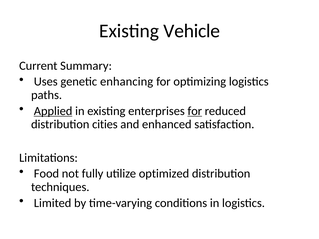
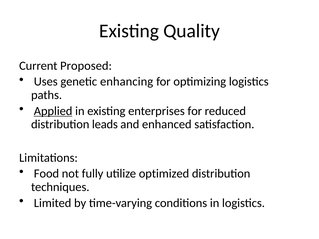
Vehicle: Vehicle -> Quality (192, 31)
Summary: Summary -> Proposed (86, 66)
for underline: present -> none (195, 111)
cities: cities -> leads (105, 124)
